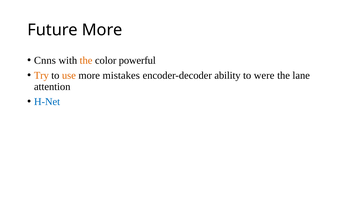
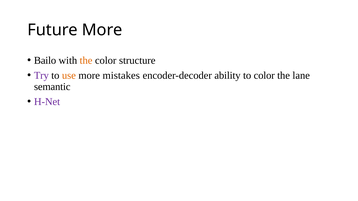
Cnns: Cnns -> Bailo (45, 61)
powerful: powerful -> structure (137, 61)
Try colour: orange -> purple (41, 76)
to were: were -> color (264, 76)
attention: attention -> semantic (52, 87)
H-Net colour: blue -> purple (47, 102)
